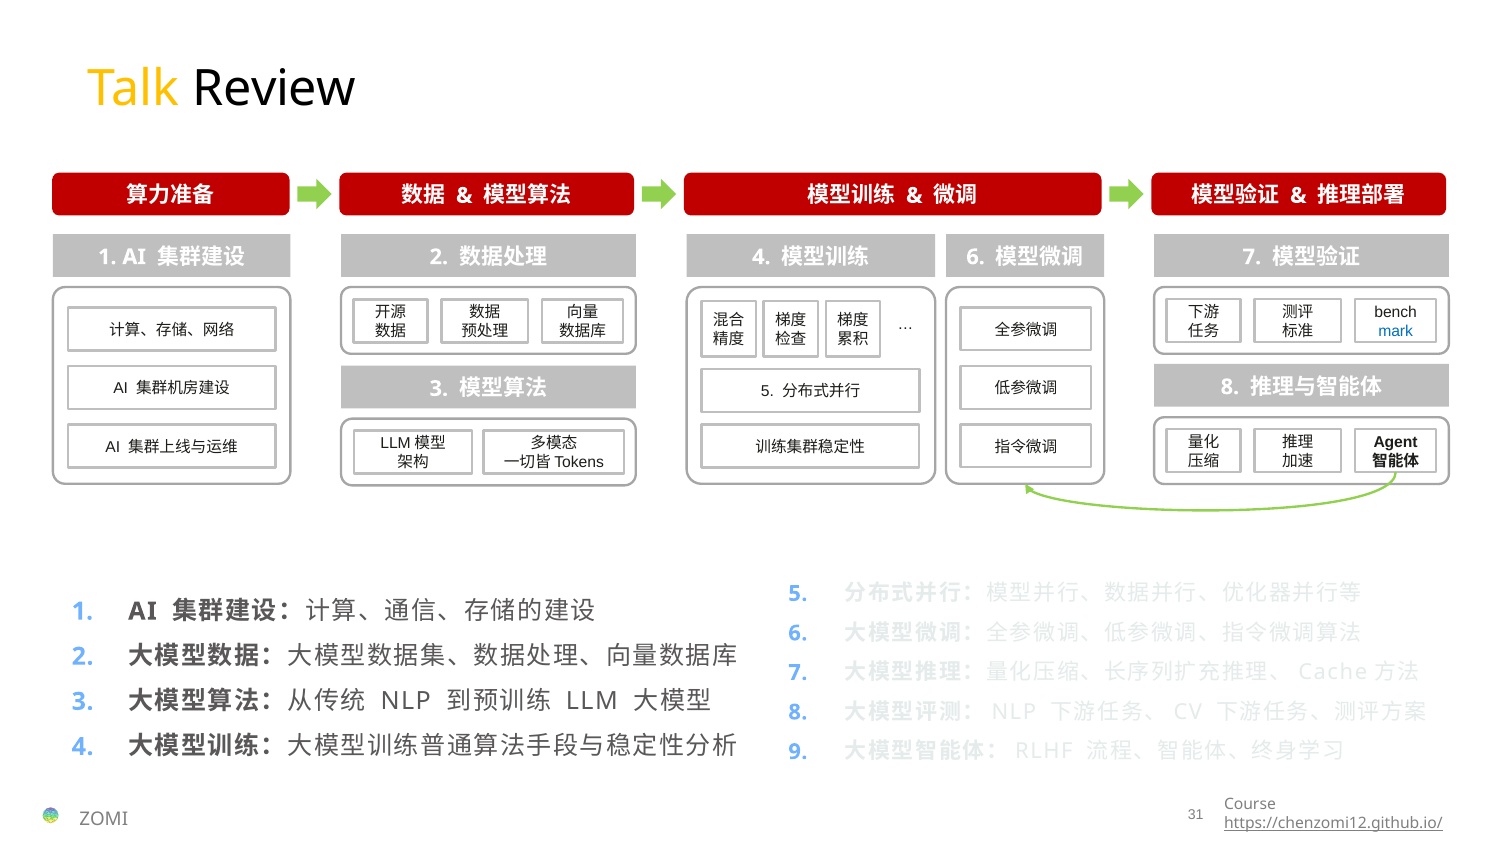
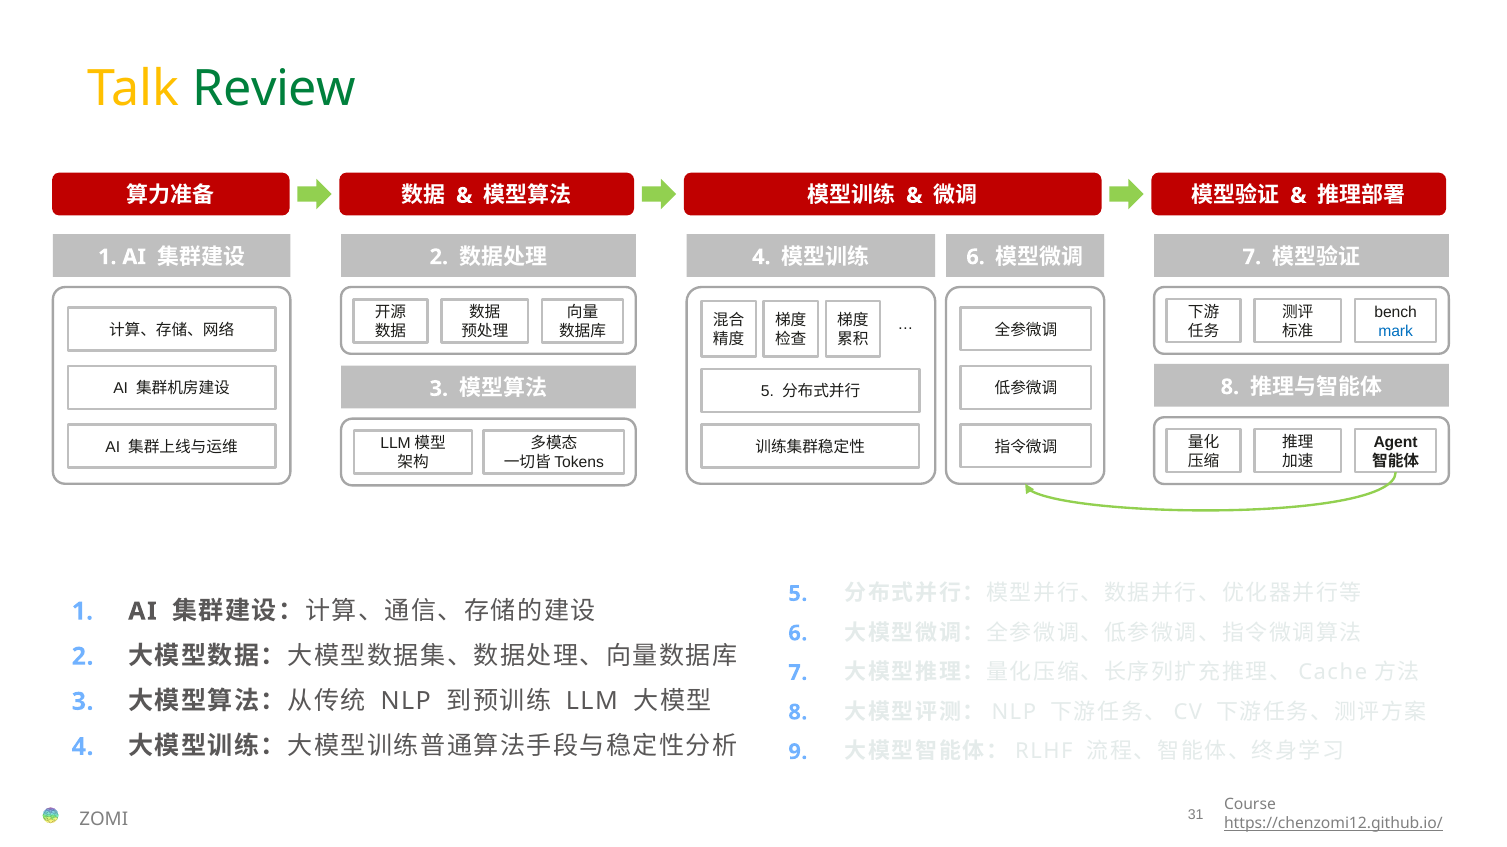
Review colour: black -> green (274, 89)
